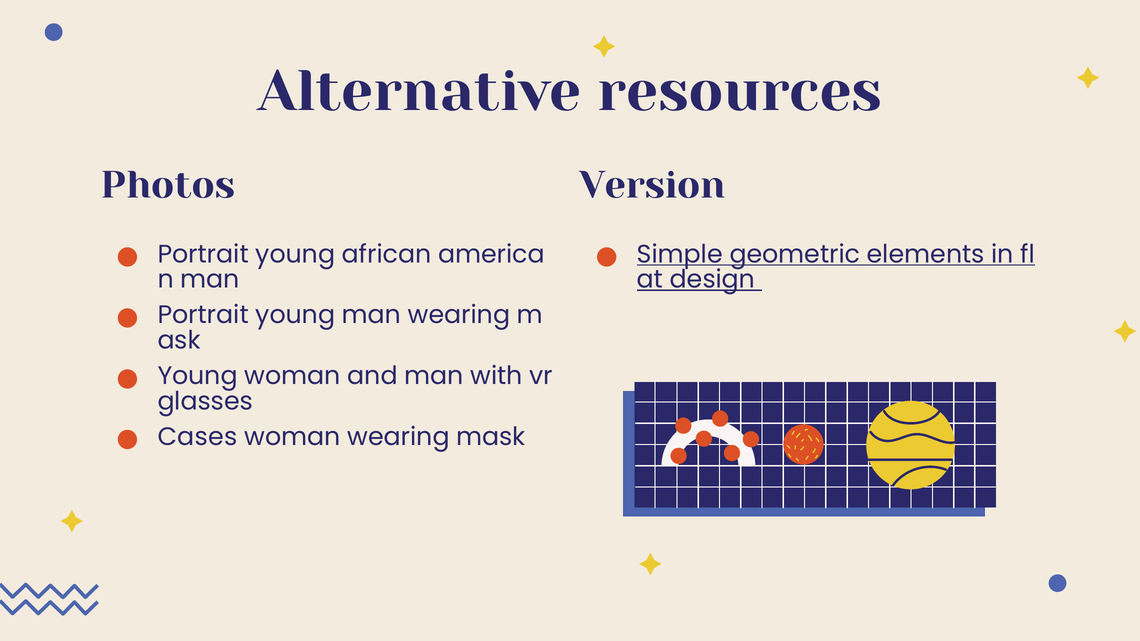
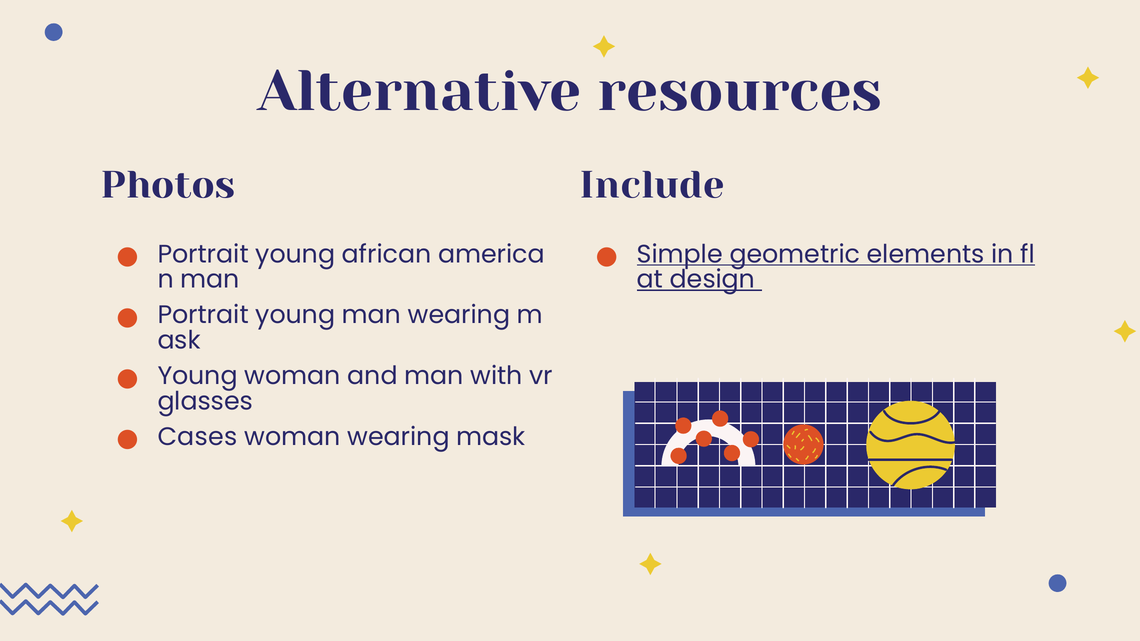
Version: Version -> Include (652, 185)
